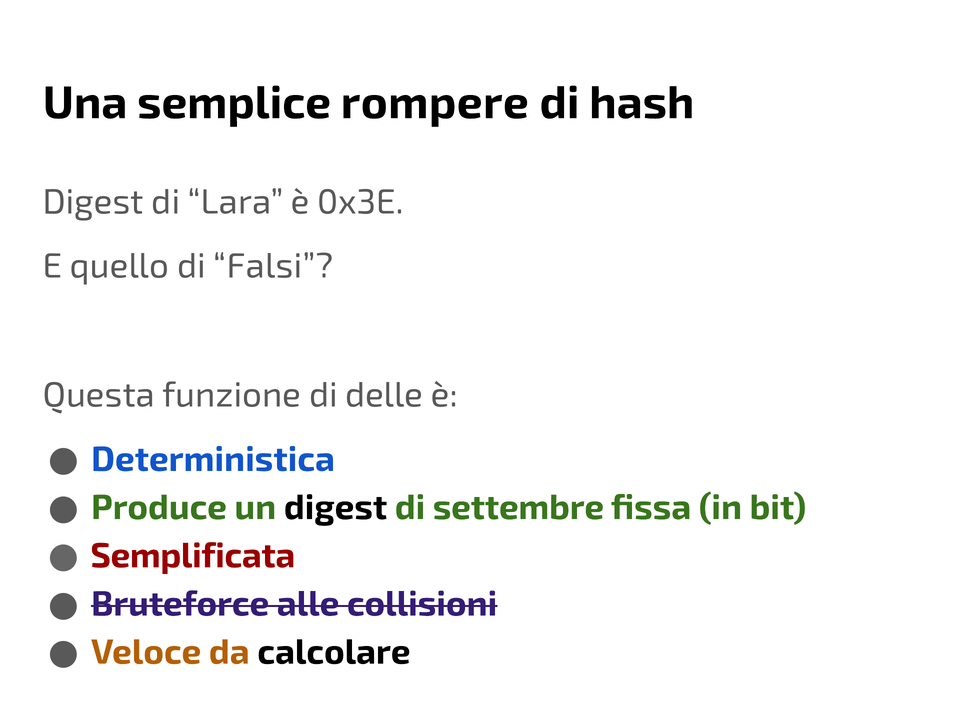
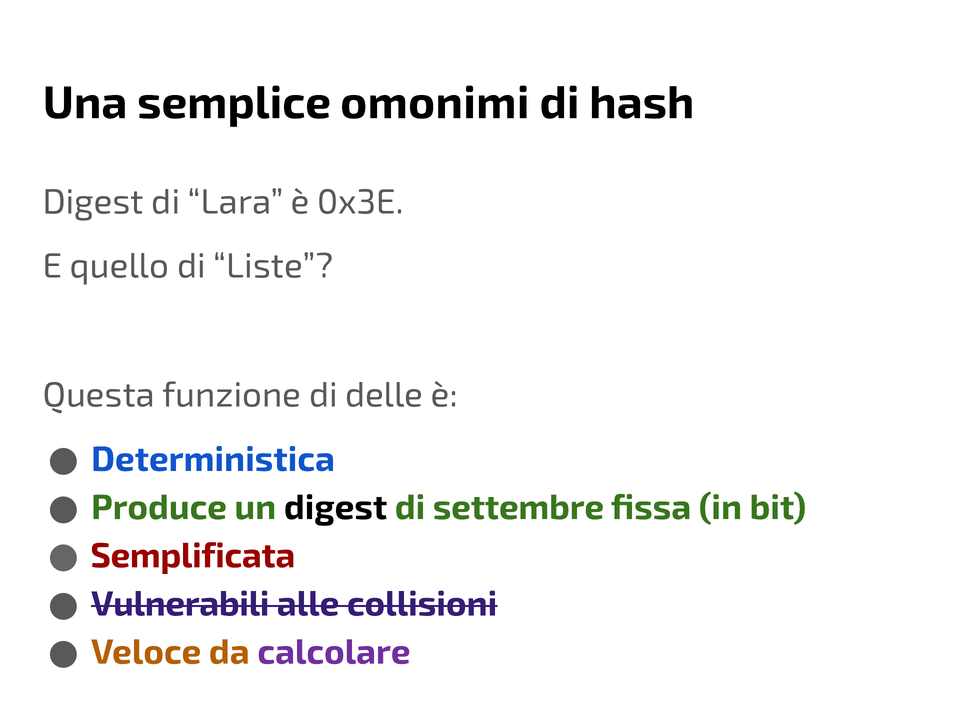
rompere: rompere -> omonimi (435, 103)
Falsi: Falsi -> Liste (273, 266)
Bruteforce: Bruteforce -> Vulnerabili (180, 604)
calcolare colour: black -> purple (334, 652)
